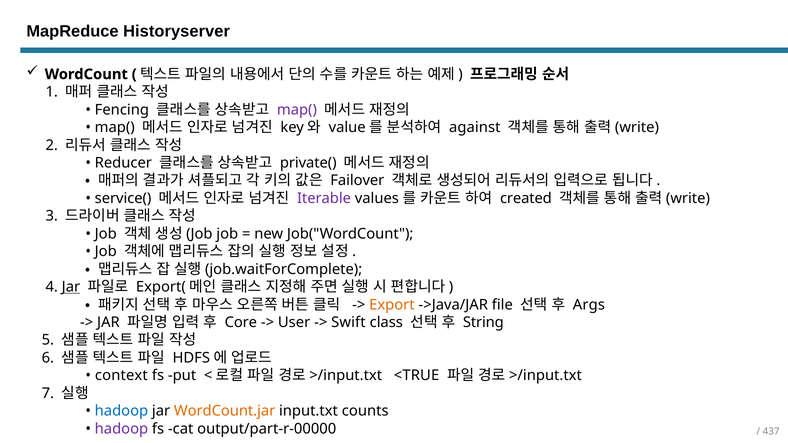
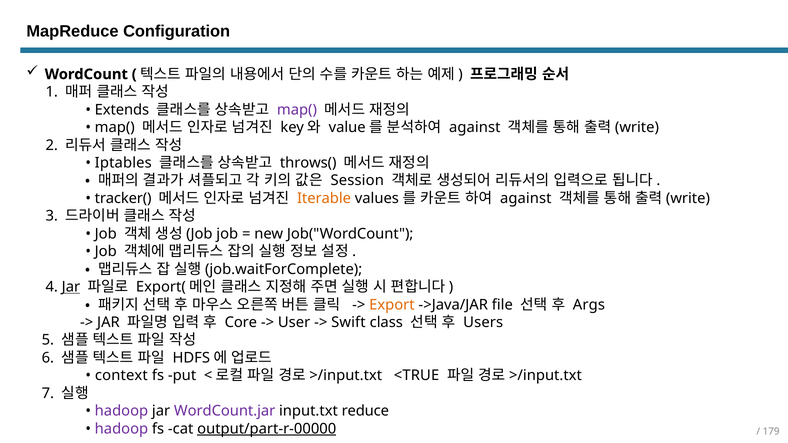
Historyserver: Historyserver -> Configuration (177, 31)
Fencing: Fencing -> Extends (122, 110)
Reducer: Reducer -> Iptables (123, 163)
private(: private( -> throws( (308, 163)
Failover: Failover -> Session (357, 181)
service(: service( -> tracker( (123, 198)
Iterable colour: purple -> orange (324, 198)
created: created -> against (526, 198)
String: String -> Users (483, 323)
hadoop colour: blue -> purple (121, 411)
WordCount.jar colour: orange -> purple (225, 411)
counts: counts -> reduce (365, 411)
output/part-r-00000 underline: none -> present (267, 429)
437: 437 -> 179 (771, 432)
